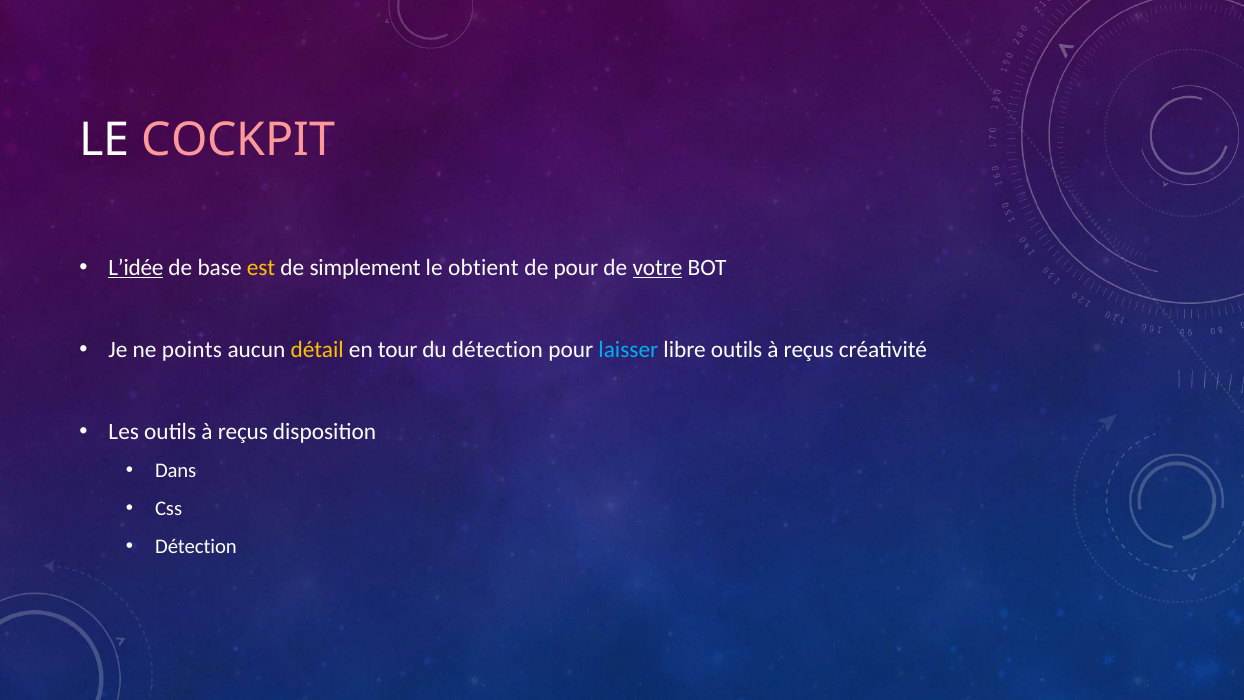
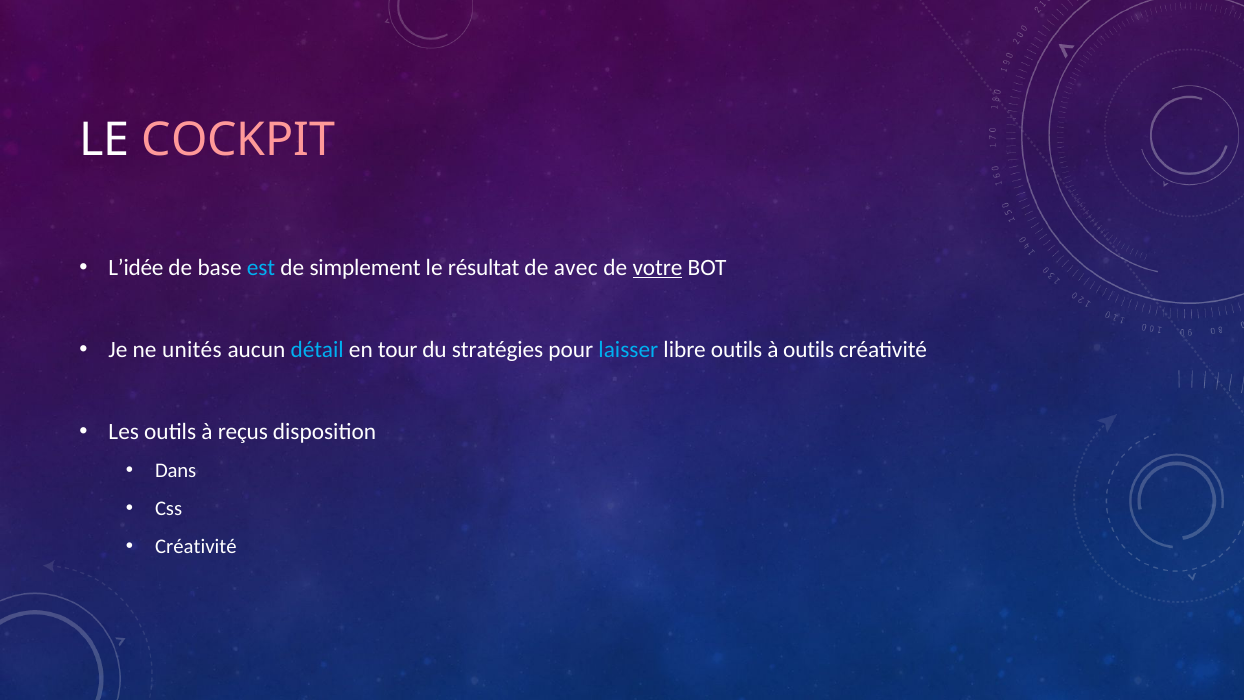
L’idée underline: present -> none (136, 268)
est colour: yellow -> light blue (261, 268)
obtient: obtient -> résultat (484, 268)
de pour: pour -> avec (576, 268)
points: points -> unités (192, 350)
détail colour: yellow -> light blue (317, 350)
du détection: détection -> stratégies (498, 350)
reçus: reçus -> outils (809, 350)
Détection: Détection -> Créativité (196, 546)
